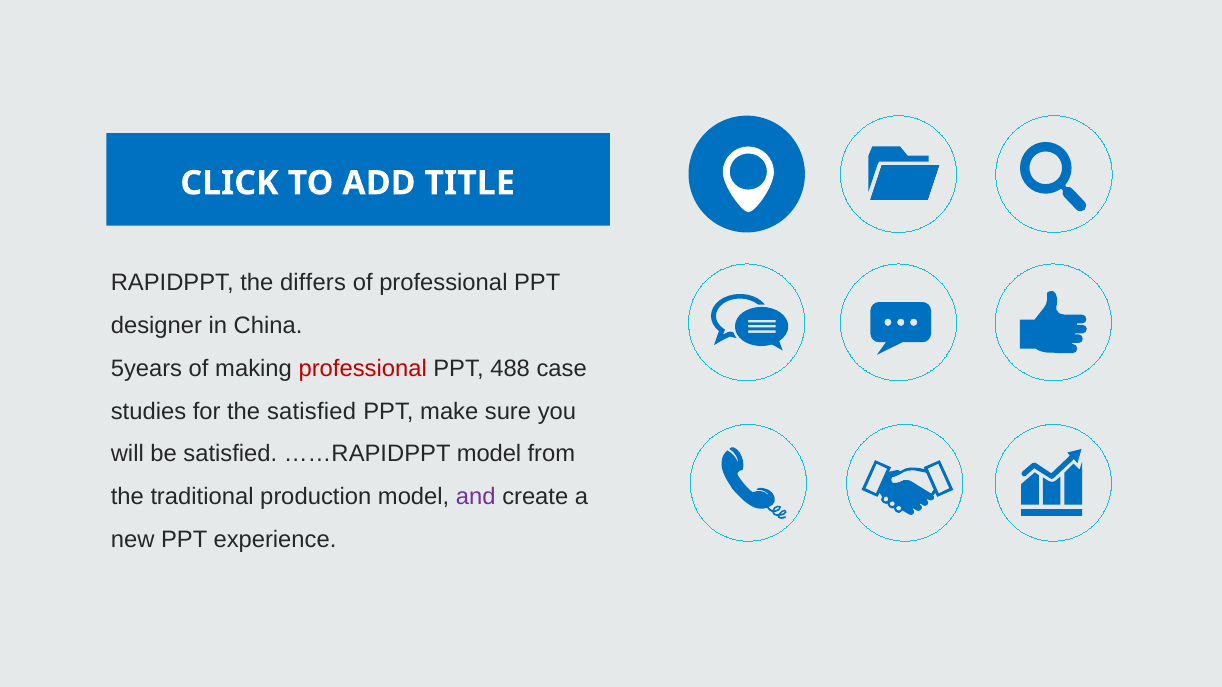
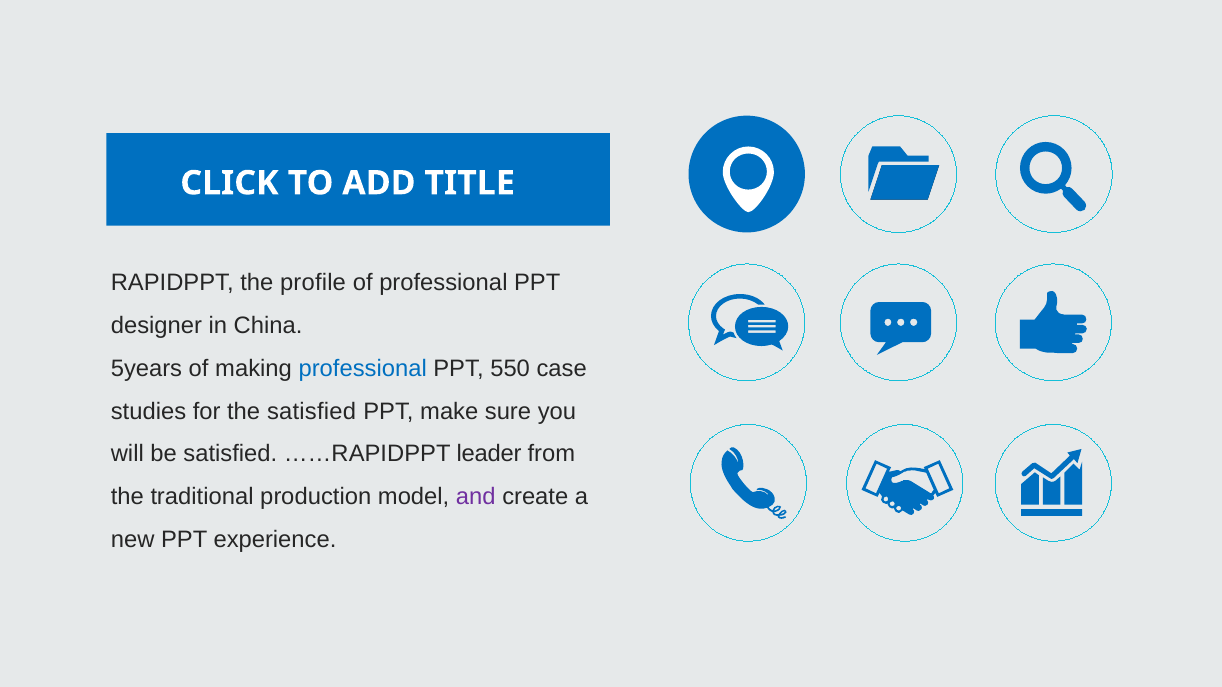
differs: differs -> profile (313, 283)
professional colour: red -> blue (363, 369)
488: 488 -> 550 (510, 369)
……RAPIDPPT model: model -> leader (489, 454)
